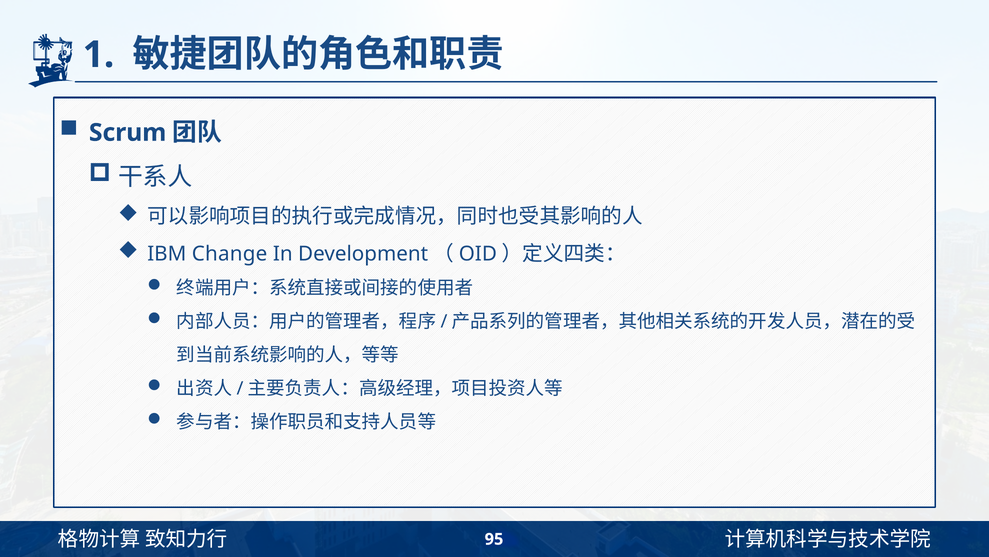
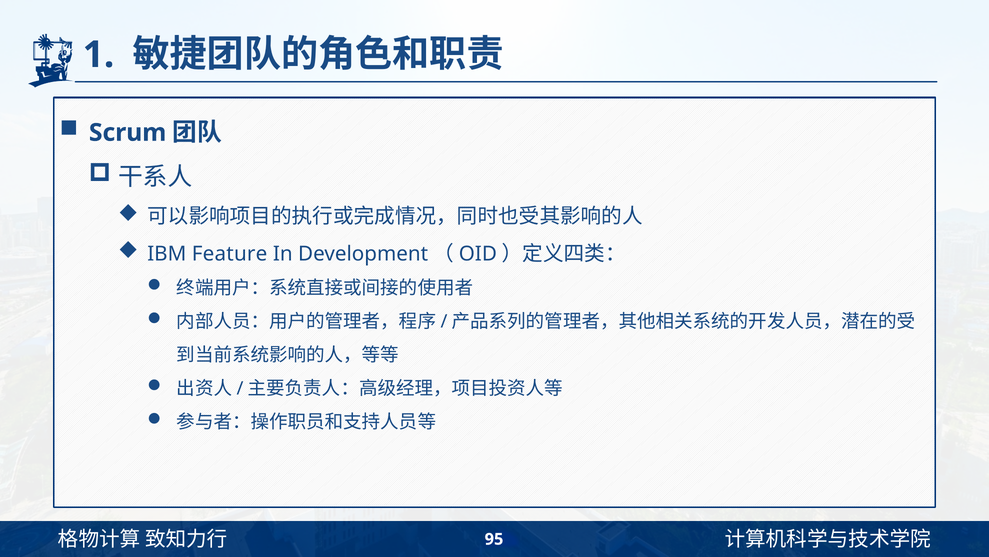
Change: Change -> Feature (230, 253)
